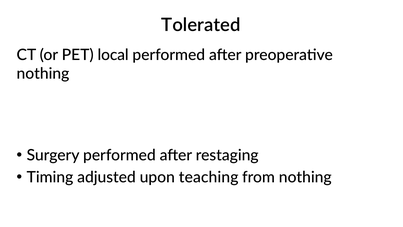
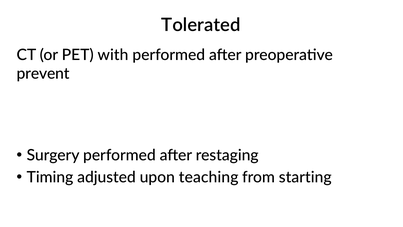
local: local -> with (113, 55)
nothing: nothing -> prevent (43, 74)
from nothing: nothing -> starting (305, 177)
